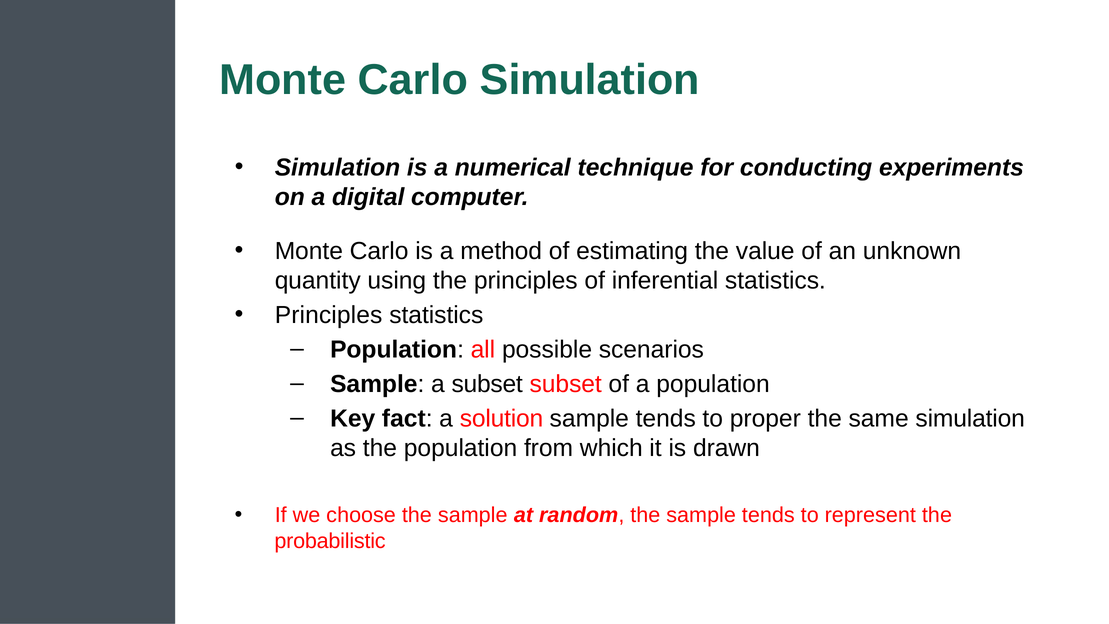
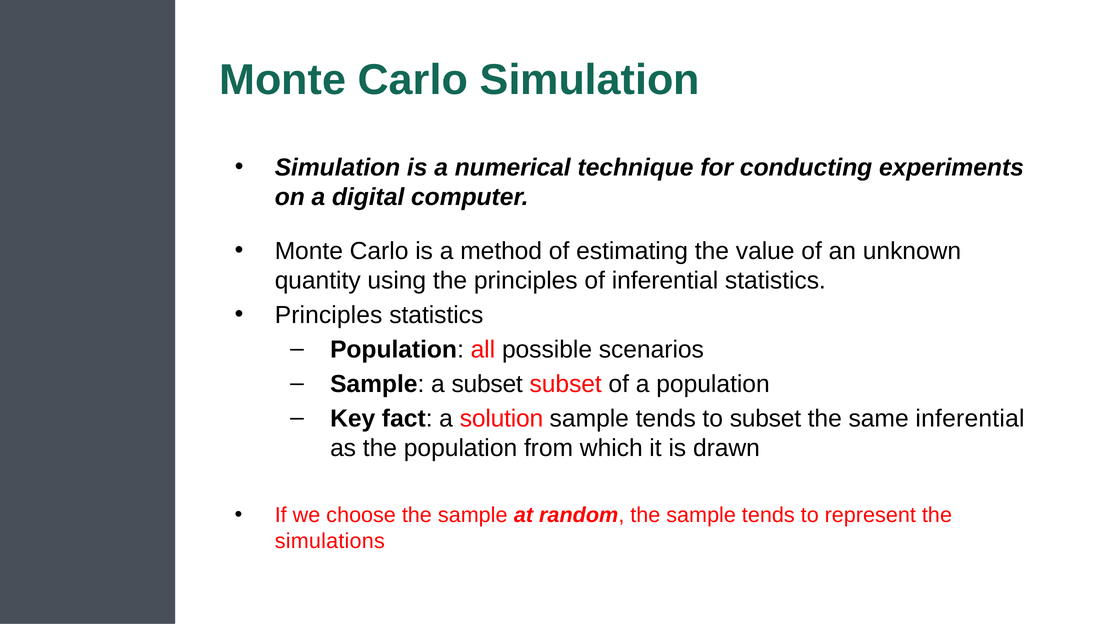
to proper: proper -> subset (765, 419)
same simulation: simulation -> inferential (970, 419)
probabilistic: probabilistic -> simulations (330, 541)
